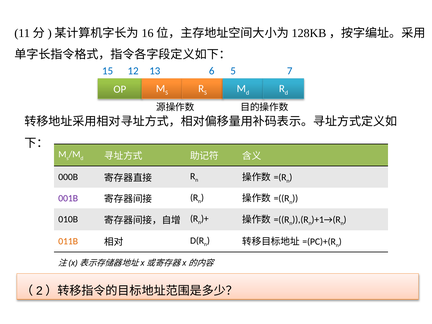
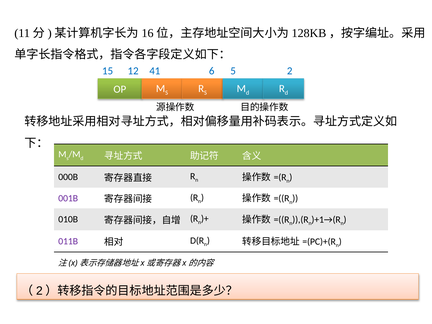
13: 13 -> 41 (155, 71)
7: 7 -> 2 (290, 71)
011B colour: orange -> purple (68, 241)
